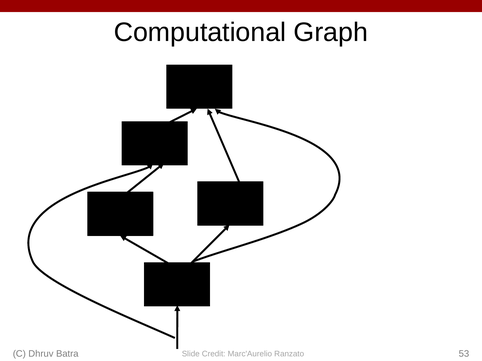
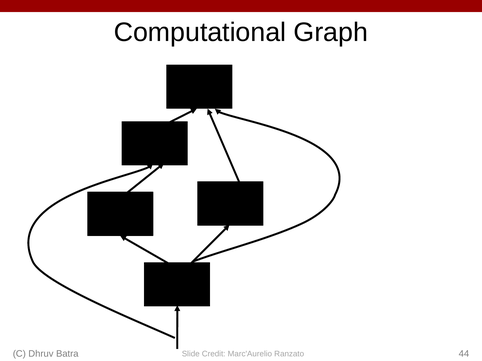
53: 53 -> 44 (464, 354)
